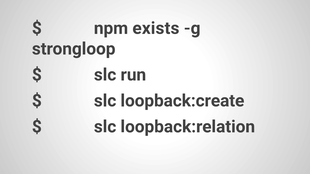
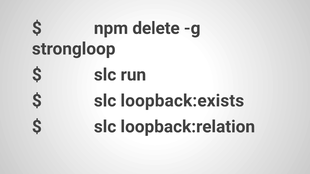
exists: exists -> delete (156, 28)
loopback:create: loopback:create -> loopback:exists (182, 101)
